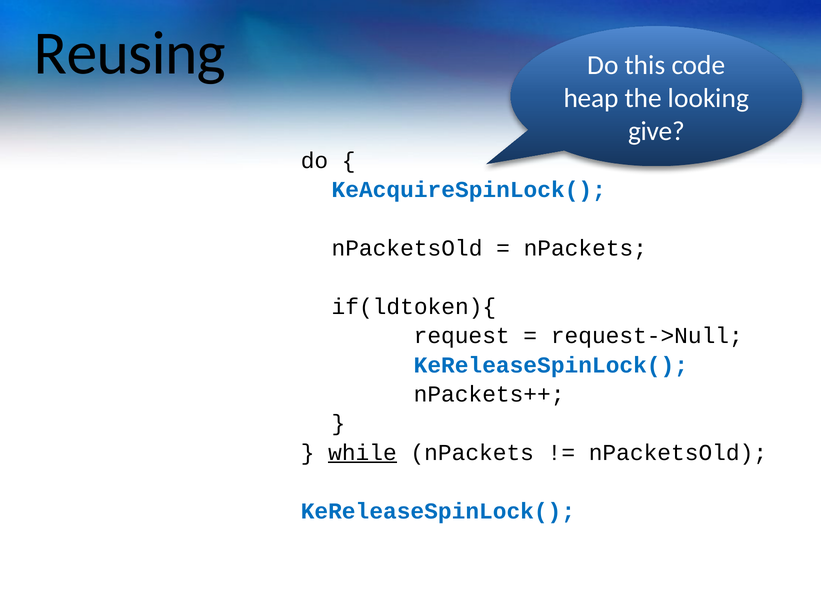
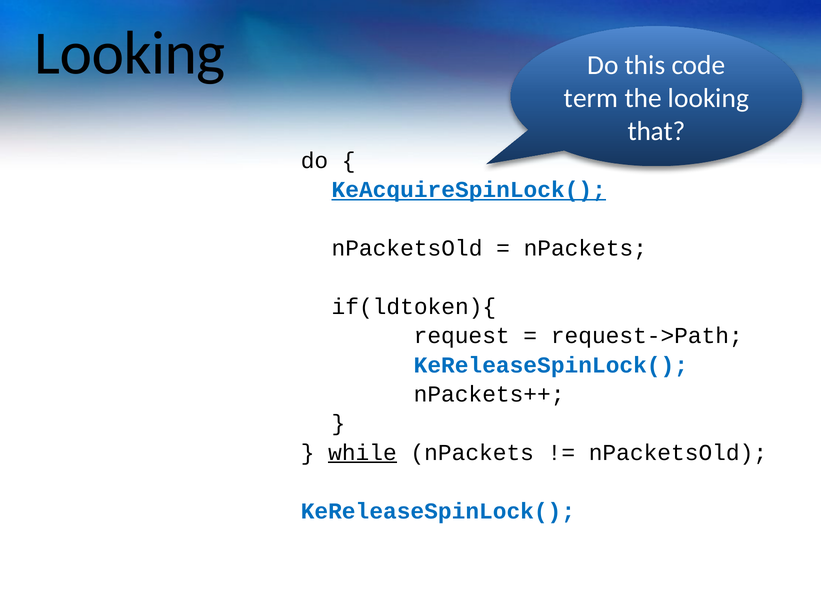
Reusing: Reusing -> Looking (130, 54)
heap: heap -> term (591, 98)
give: give -> that (657, 131)
KeAcquireSpinLock( underline: none -> present (469, 190)
request->Null: request->Null -> request->Path (647, 336)
